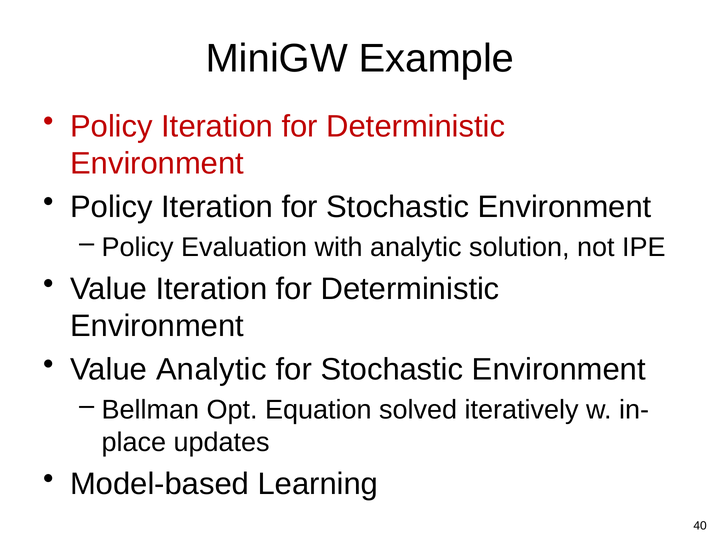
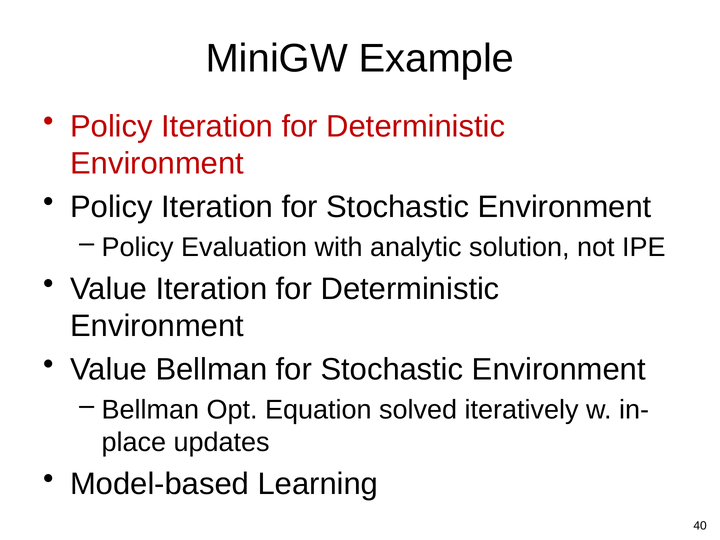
Value Analytic: Analytic -> Bellman (212, 370)
